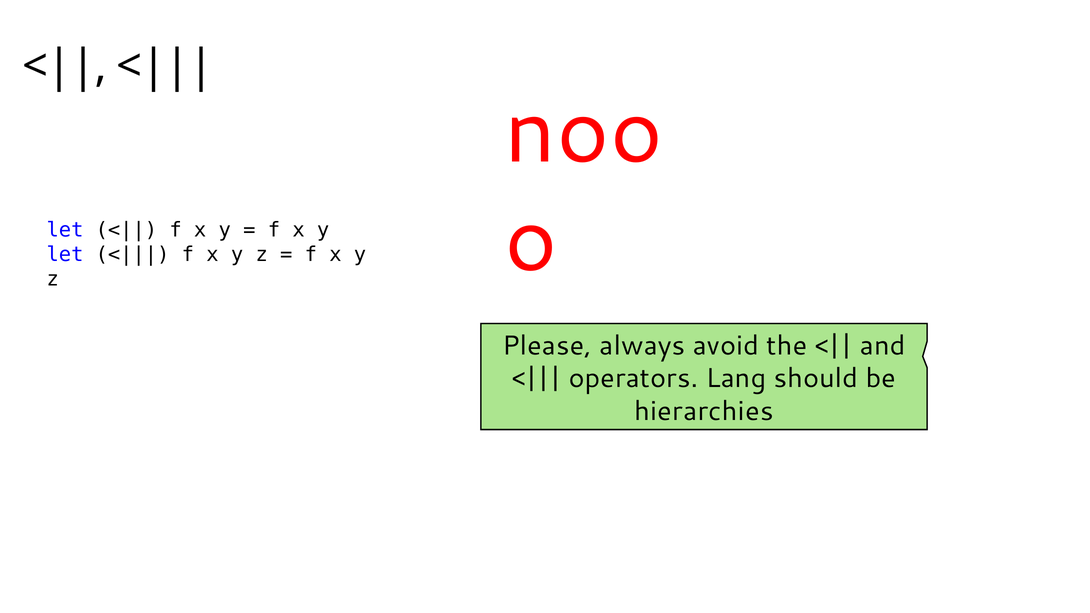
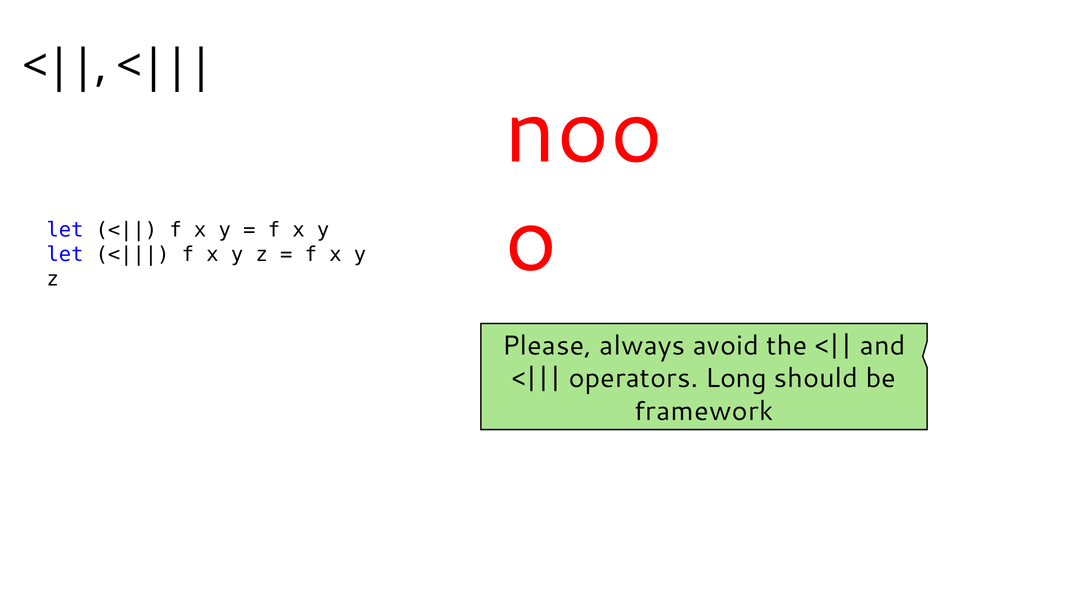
Lang: Lang -> Long (736, 379)
hierarchies: hierarchies -> framework (704, 411)
